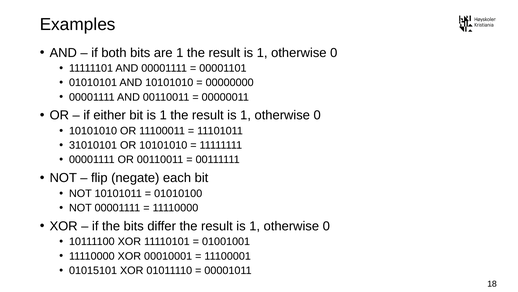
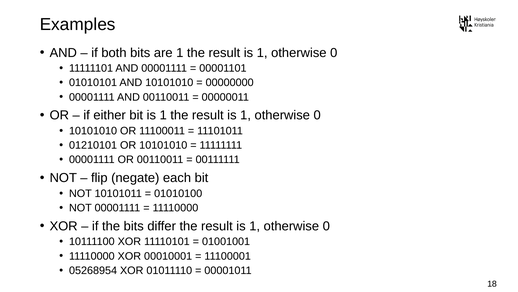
31010101: 31010101 -> 01210101 (93, 145)
01015101: 01015101 -> 05268954 (93, 270)
